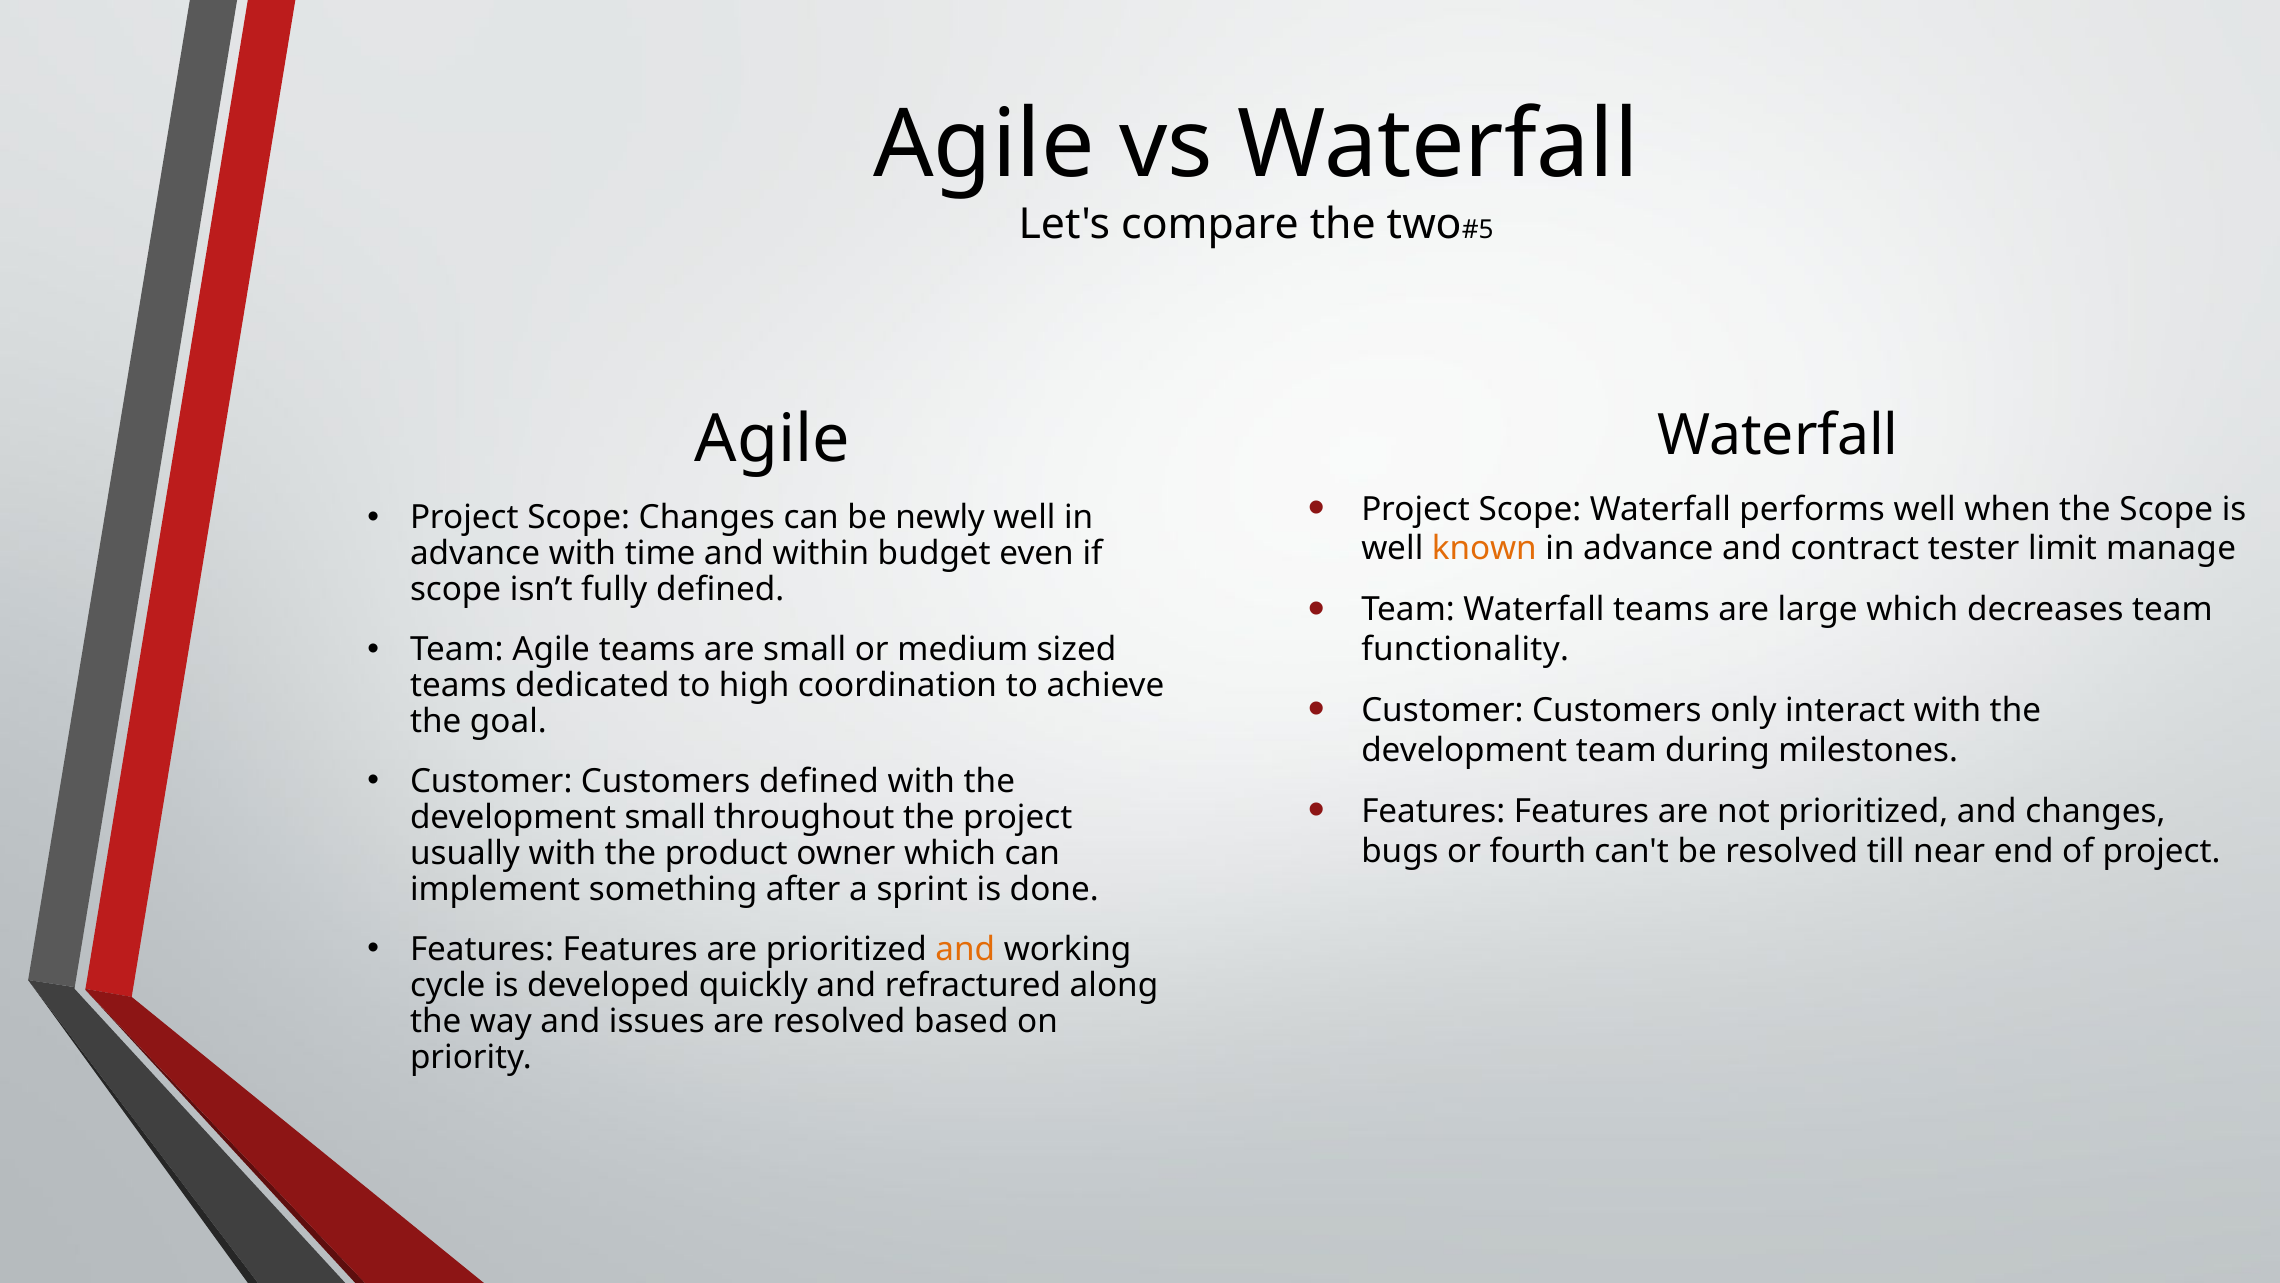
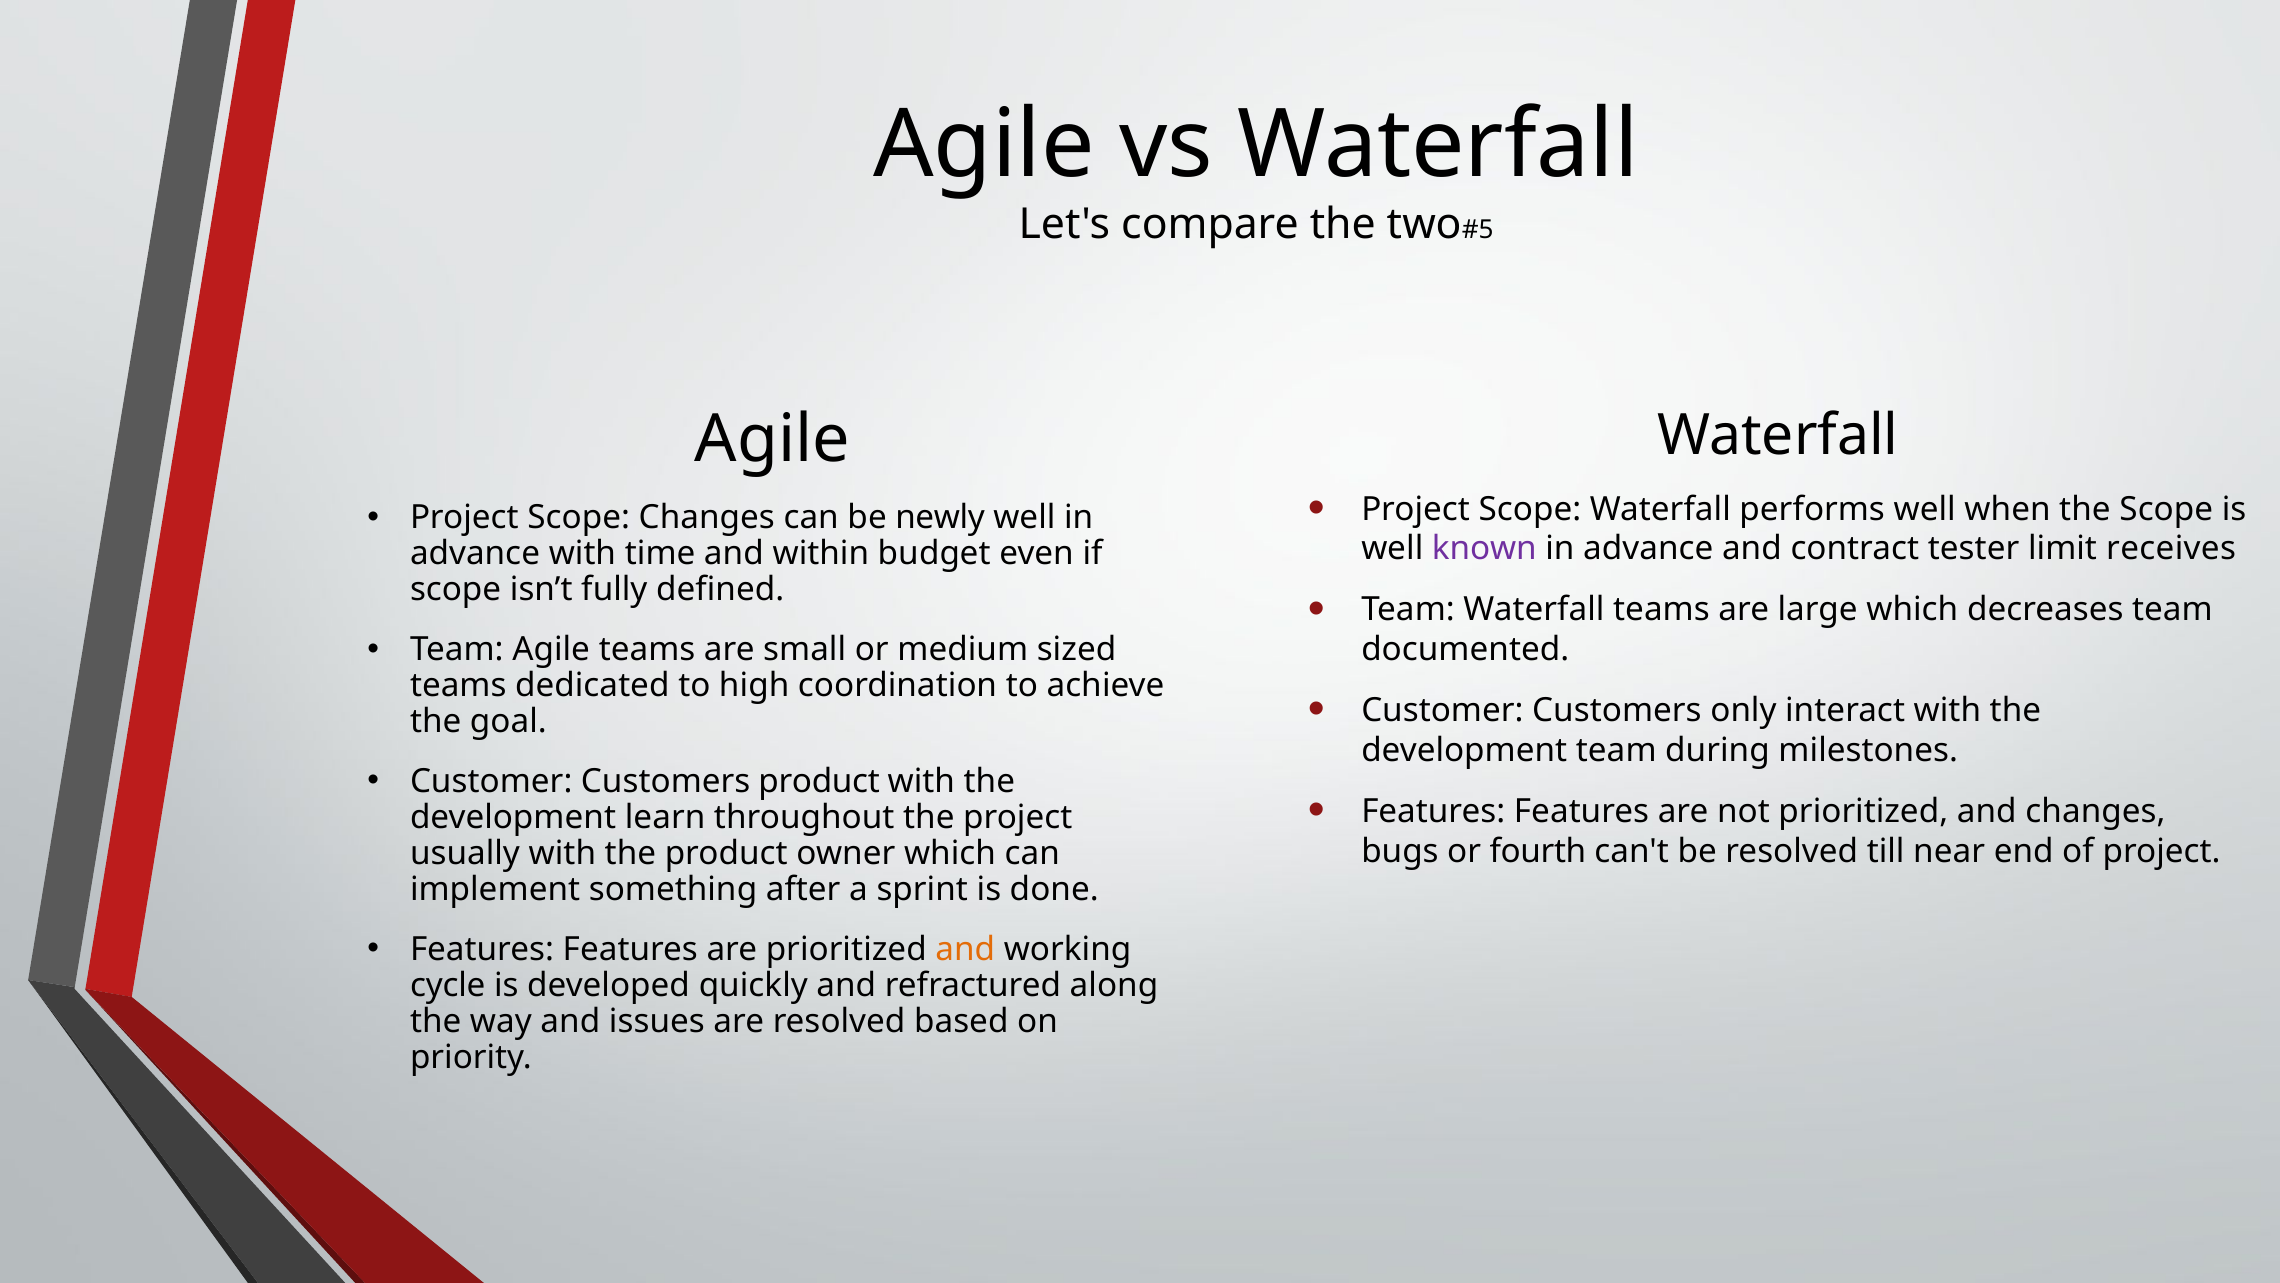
known colour: orange -> purple (1484, 549)
manage: manage -> receives (2171, 549)
functionality: functionality -> documented (1465, 650)
Customers defined: defined -> product (819, 781)
development small: small -> learn (665, 817)
